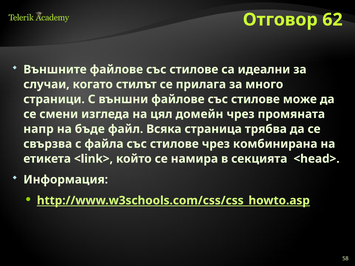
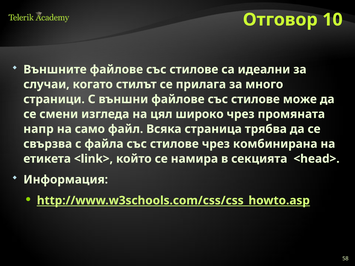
62: 62 -> 10 (332, 20)
домейн: домейн -> широко (200, 114)
бъде: бъде -> само (90, 129)
